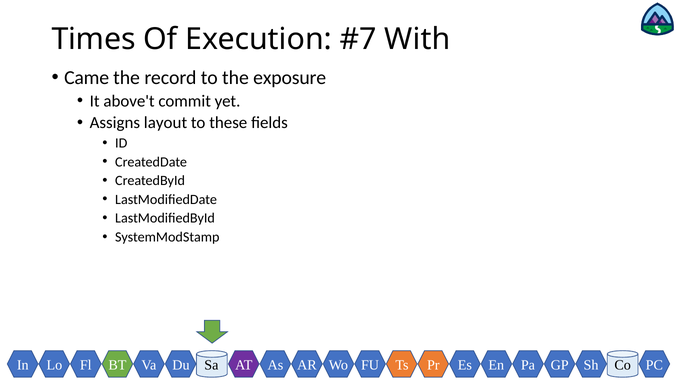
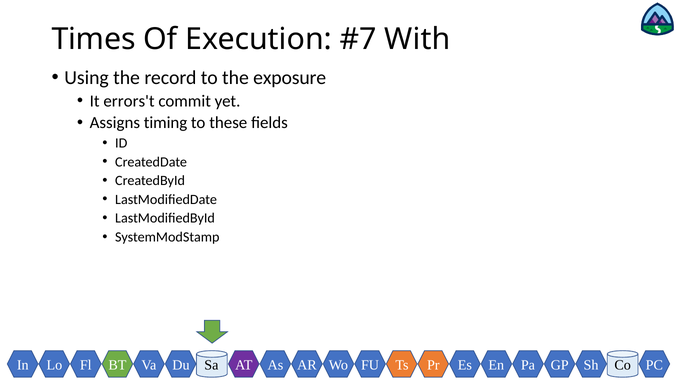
Came: Came -> Using (87, 78)
above't: above't -> errors't (129, 101)
layout: layout -> timing (166, 123)
